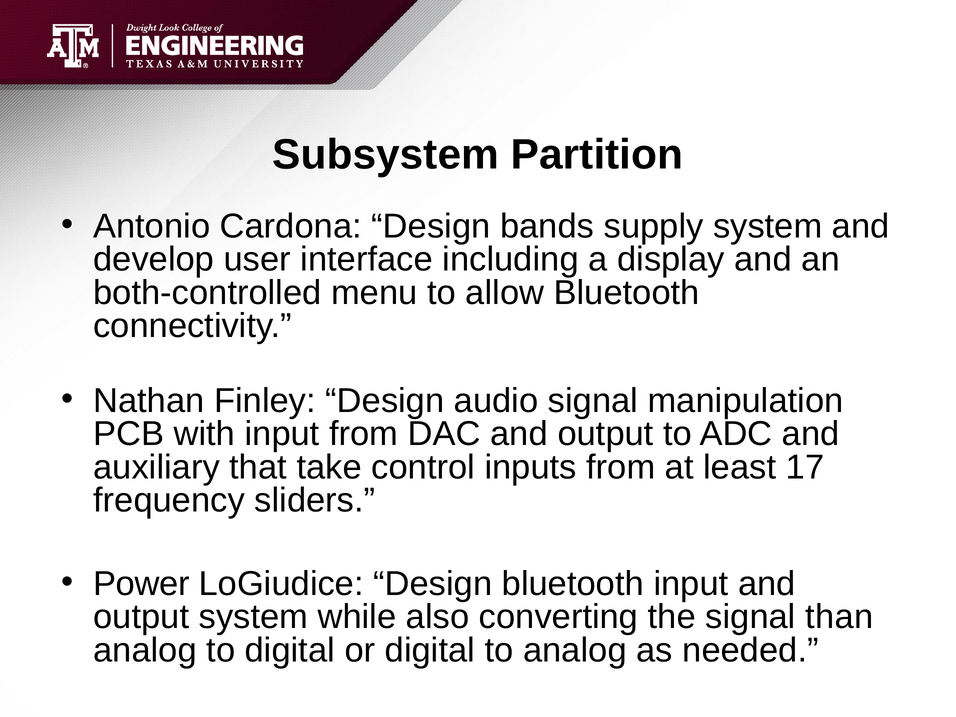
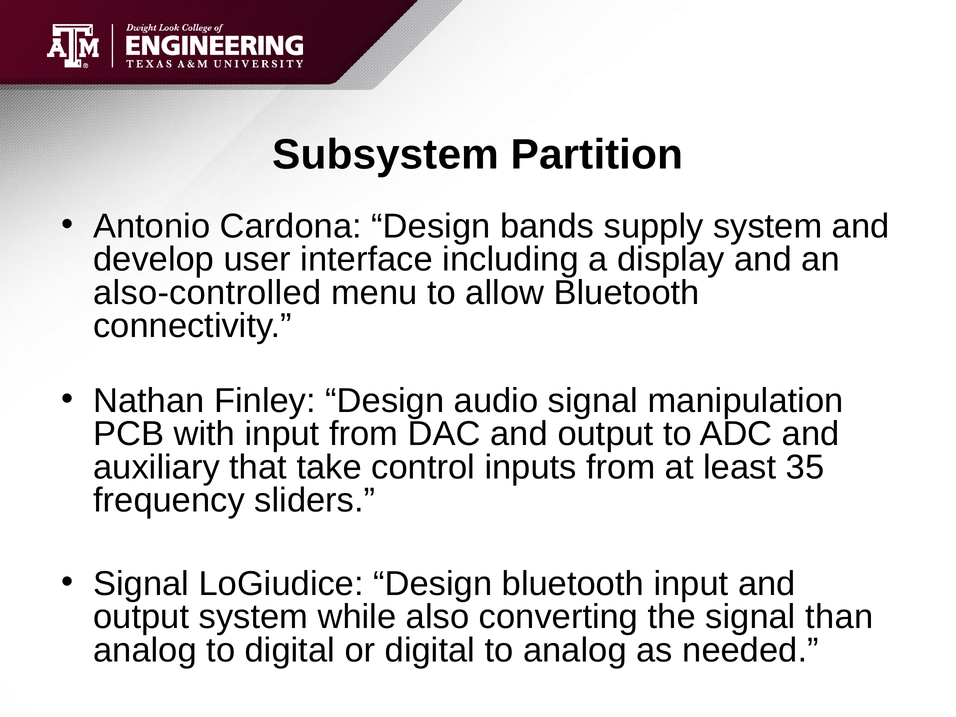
both-controlled: both-controlled -> also-controlled (207, 293)
17: 17 -> 35 (805, 467)
Power: Power -> Signal (141, 584)
